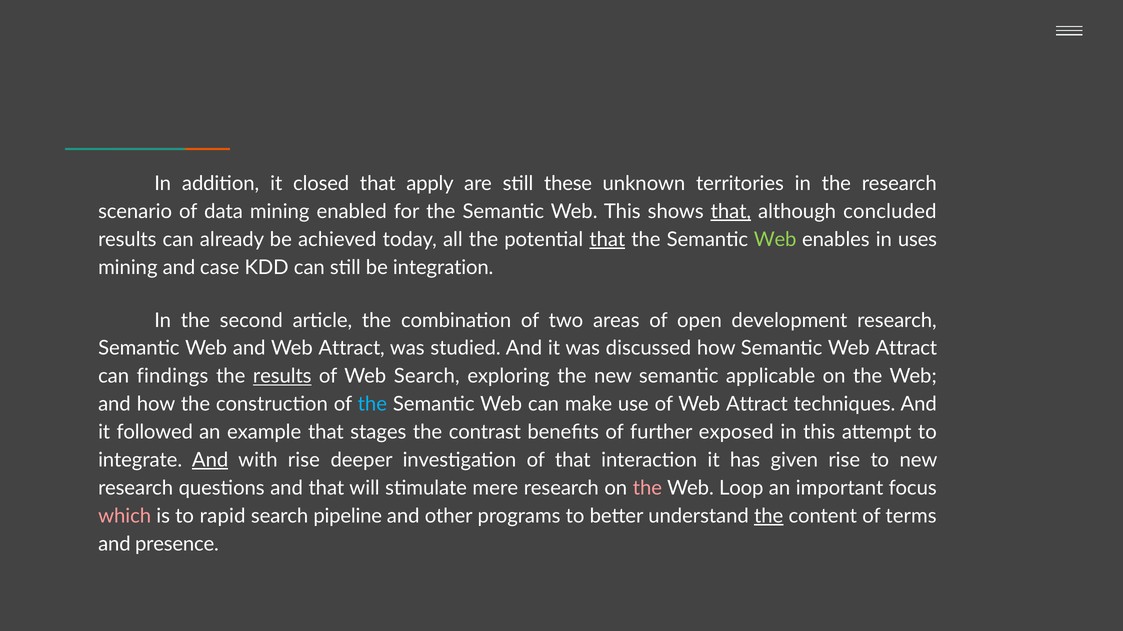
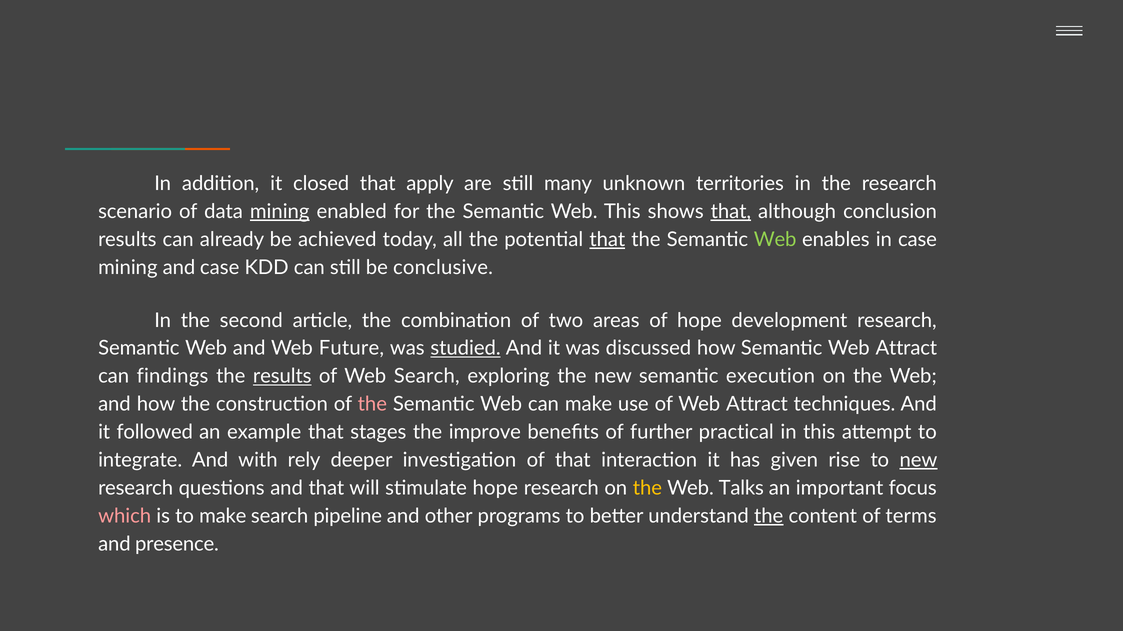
these: these -> many (568, 184)
mining underline: none -> present (280, 212)
concluded: concluded -> conclusion (890, 212)
in uses: uses -> case (917, 240)
integration: integration -> conclusive (443, 268)
of open: open -> hope (699, 321)
and Web Attract: Attract -> Future (351, 349)
studied underline: none -> present (466, 349)
applicable: applicable -> execution (771, 377)
the colour: light blue -> pink (372, 405)
contrast: contrast -> improve (485, 433)
exposed: exposed -> practical (736, 433)
And underline: present -> none (210, 461)
with rise: rise -> rely (304, 461)
new underline: none -> present (918, 461)
stimulate mere: mere -> hope (495, 489)
the colour: pink -> yellow (647, 489)
Loop: Loop -> Talks (741, 489)
to rapid: rapid -> make (223, 517)
